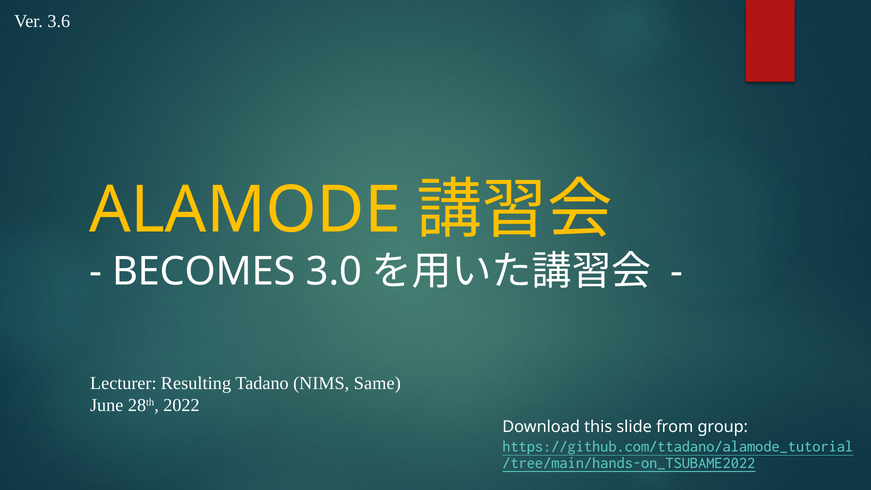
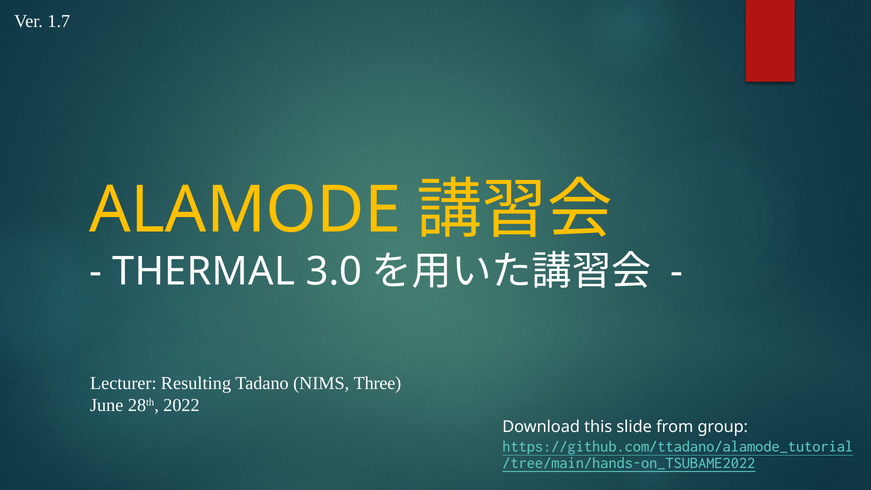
3.6: 3.6 -> 1.7 (59, 21)
BECOMES: BECOMES -> THERMAL (204, 272)
Same: Same -> Three (378, 383)
